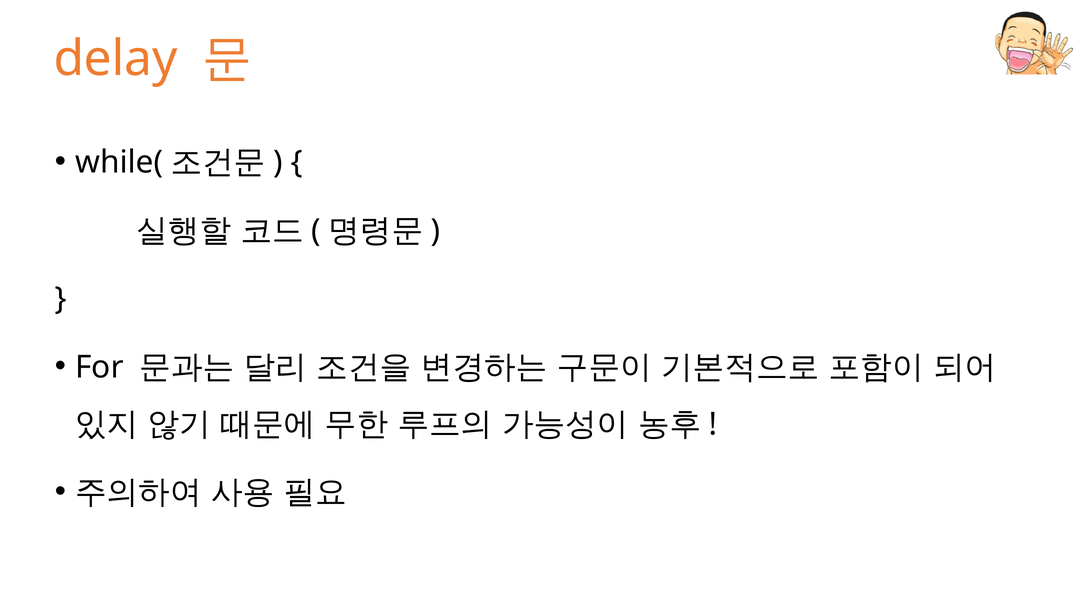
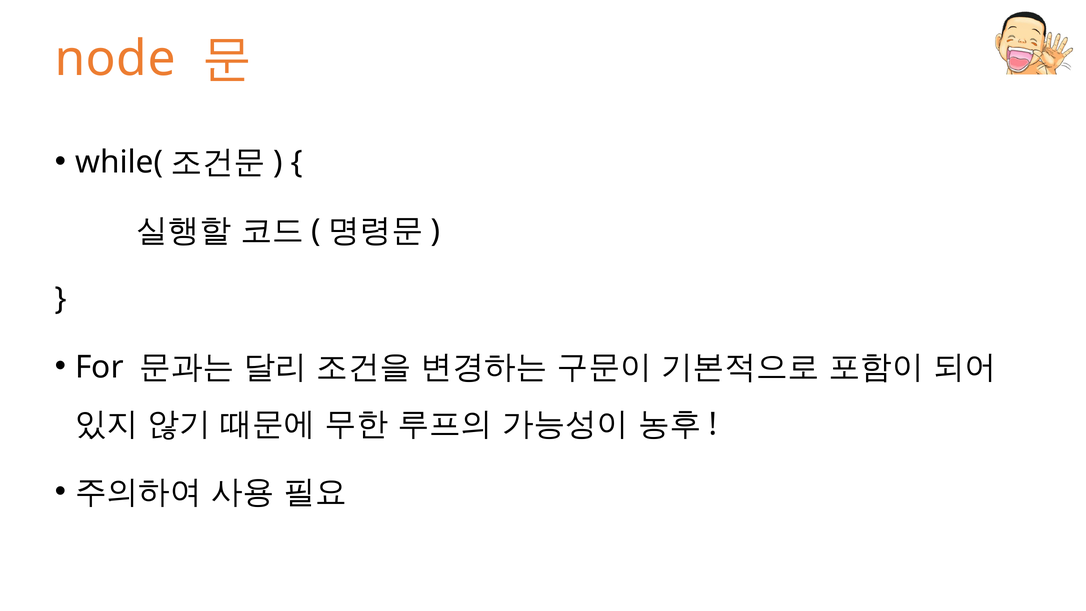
delay: delay -> node (115, 59)
